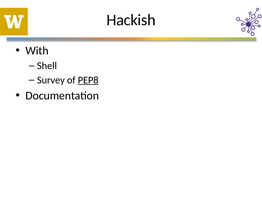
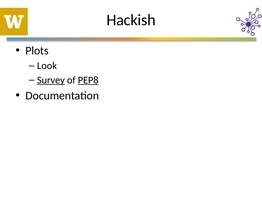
With: With -> Plots (37, 51)
Shell: Shell -> Look (47, 66)
Survey underline: none -> present (51, 80)
